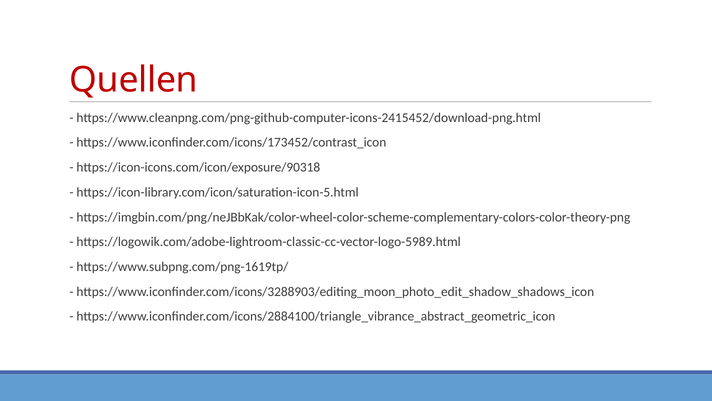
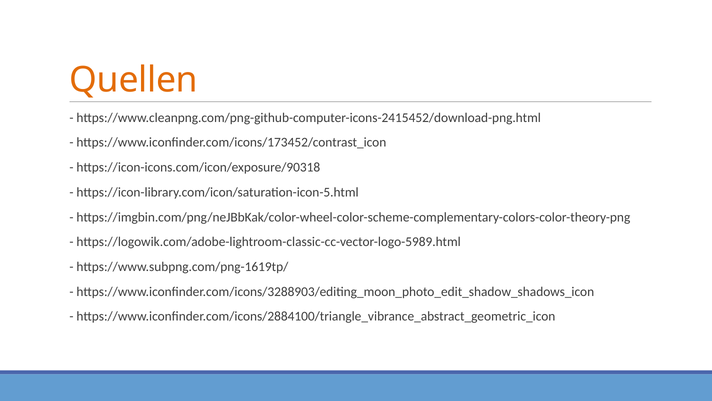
Quellen colour: red -> orange (134, 80)
